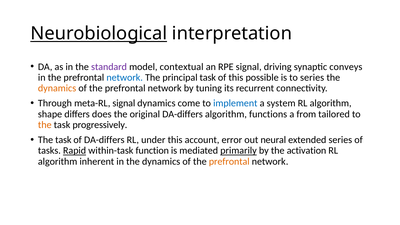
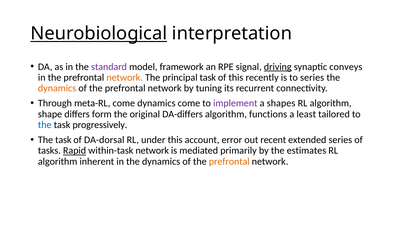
contextual: contextual -> framework (182, 67)
driving underline: none -> present (278, 67)
network colour: blue -> orange (125, 78)
possible: possible -> recently (262, 78)
meta-RL signal: signal -> come (124, 103)
implement colour: blue -> purple (235, 103)
system: system -> shapes (281, 103)
does: does -> form (102, 114)
from: from -> least (306, 114)
the colour: orange -> blue (45, 125)
of DA-differs: DA-differs -> DA-dorsal (104, 140)
neural: neural -> recent (273, 140)
within-task function: function -> network (152, 151)
primarily underline: present -> none (239, 151)
activation: activation -> estimates (306, 151)
